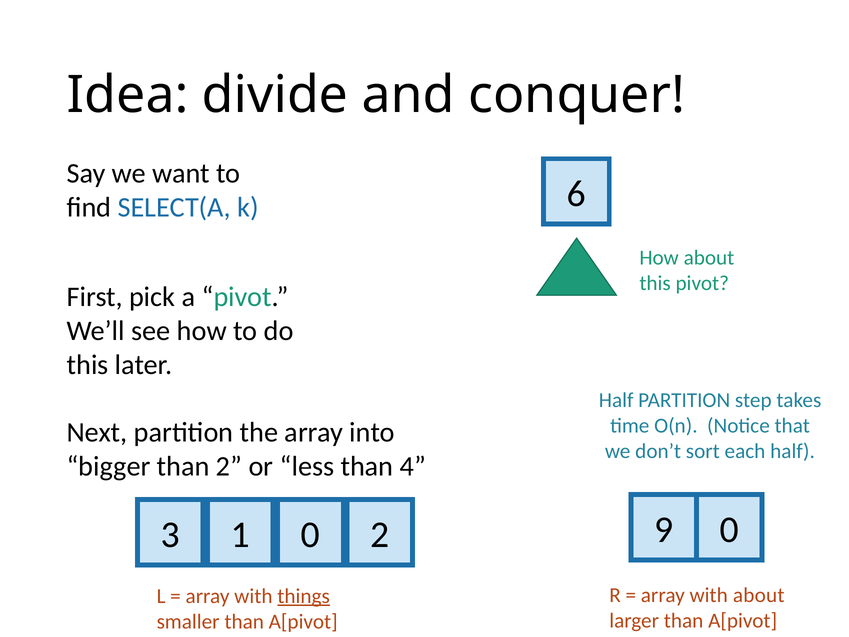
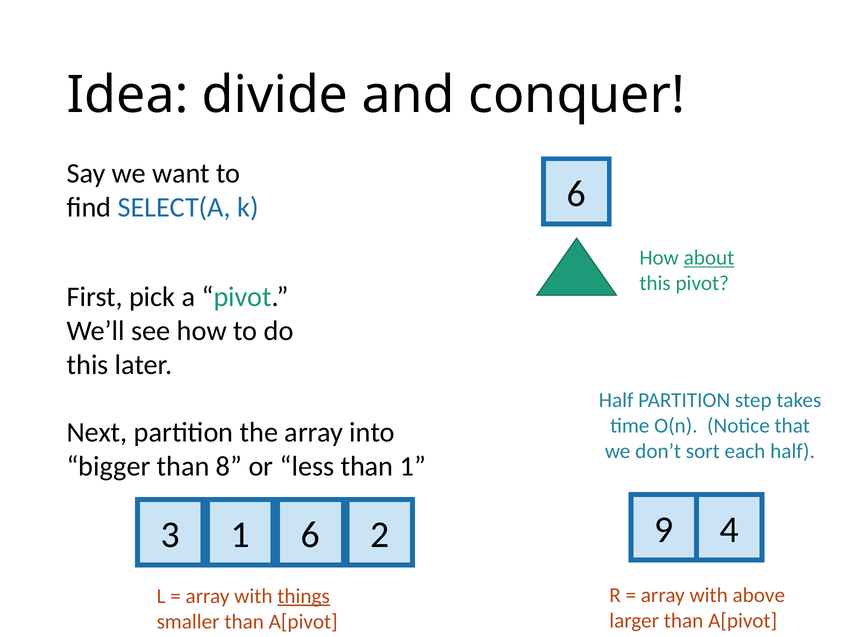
about underline: none -> present (709, 258)
than 2: 2 -> 8 (229, 466)
than 4: 4 -> 1 (413, 466)
9 0: 0 -> 4 (729, 530)
1 0: 0 -> 6 (310, 535)
with about: about -> above (759, 595)
